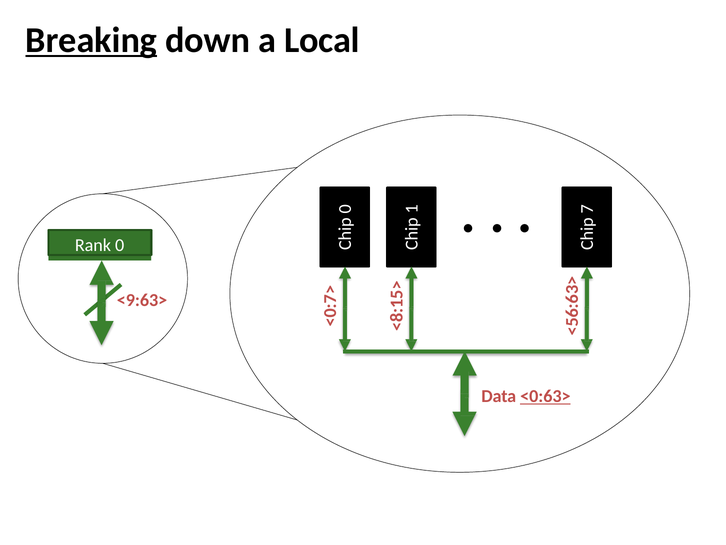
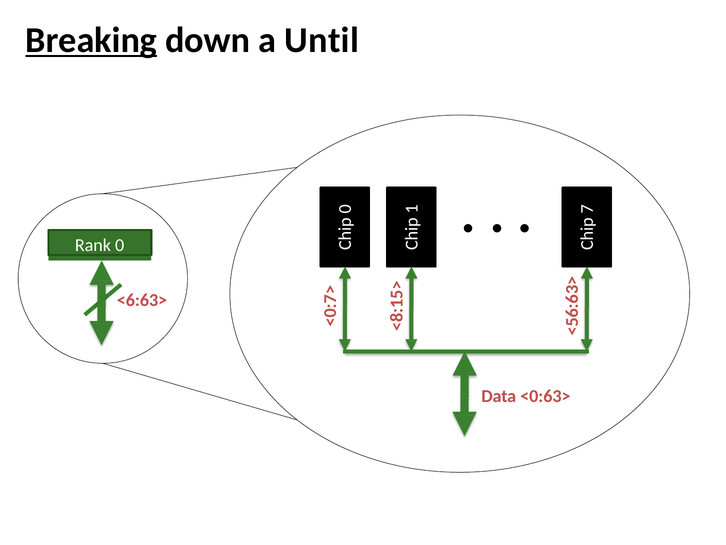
Local: Local -> Until (322, 40)
<9:63>: <9:63> -> <6:63> (142, 300)
<0:63> underline: present -> none (545, 396)
